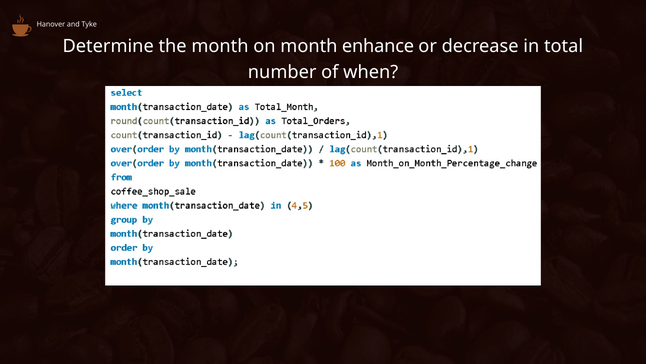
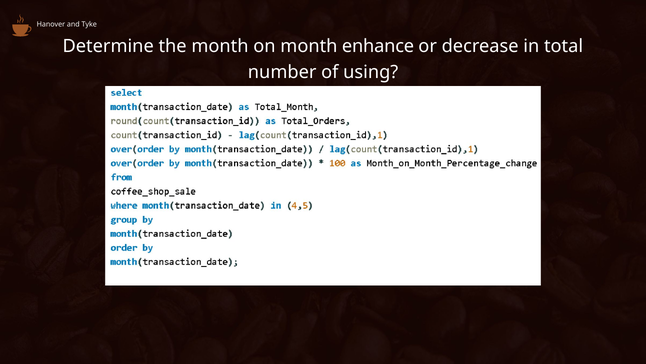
when: when -> using (371, 72)
